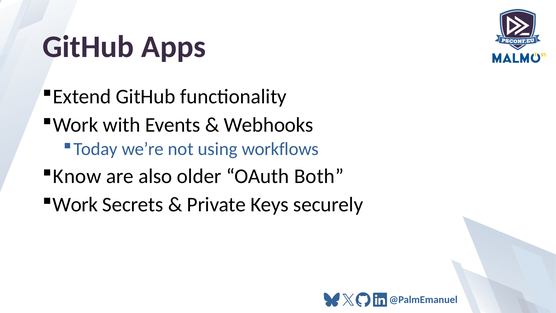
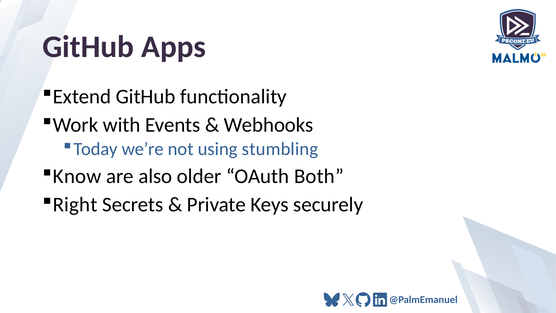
workflows: workflows -> stumbling (280, 149)
Work: Work -> Right (75, 204)
